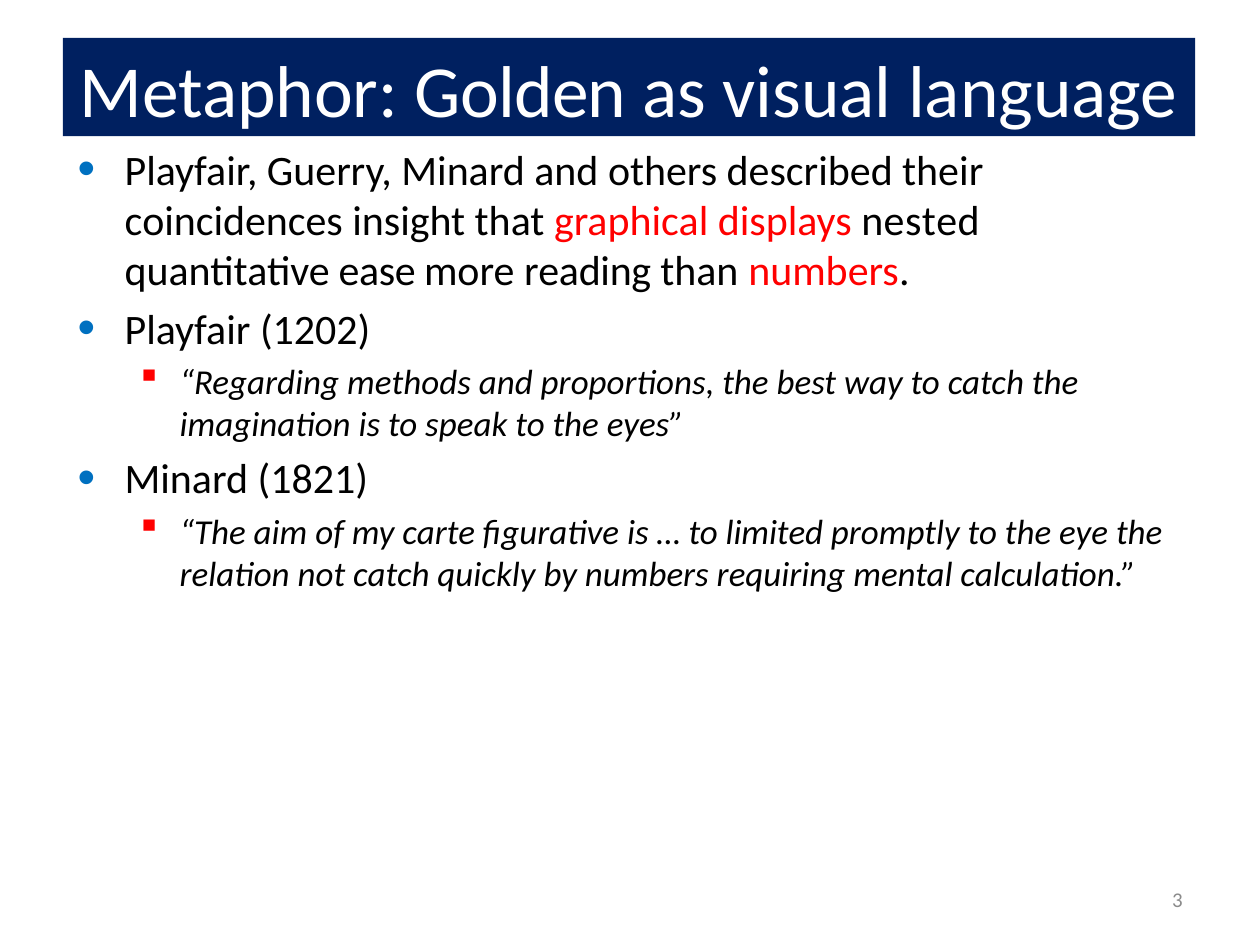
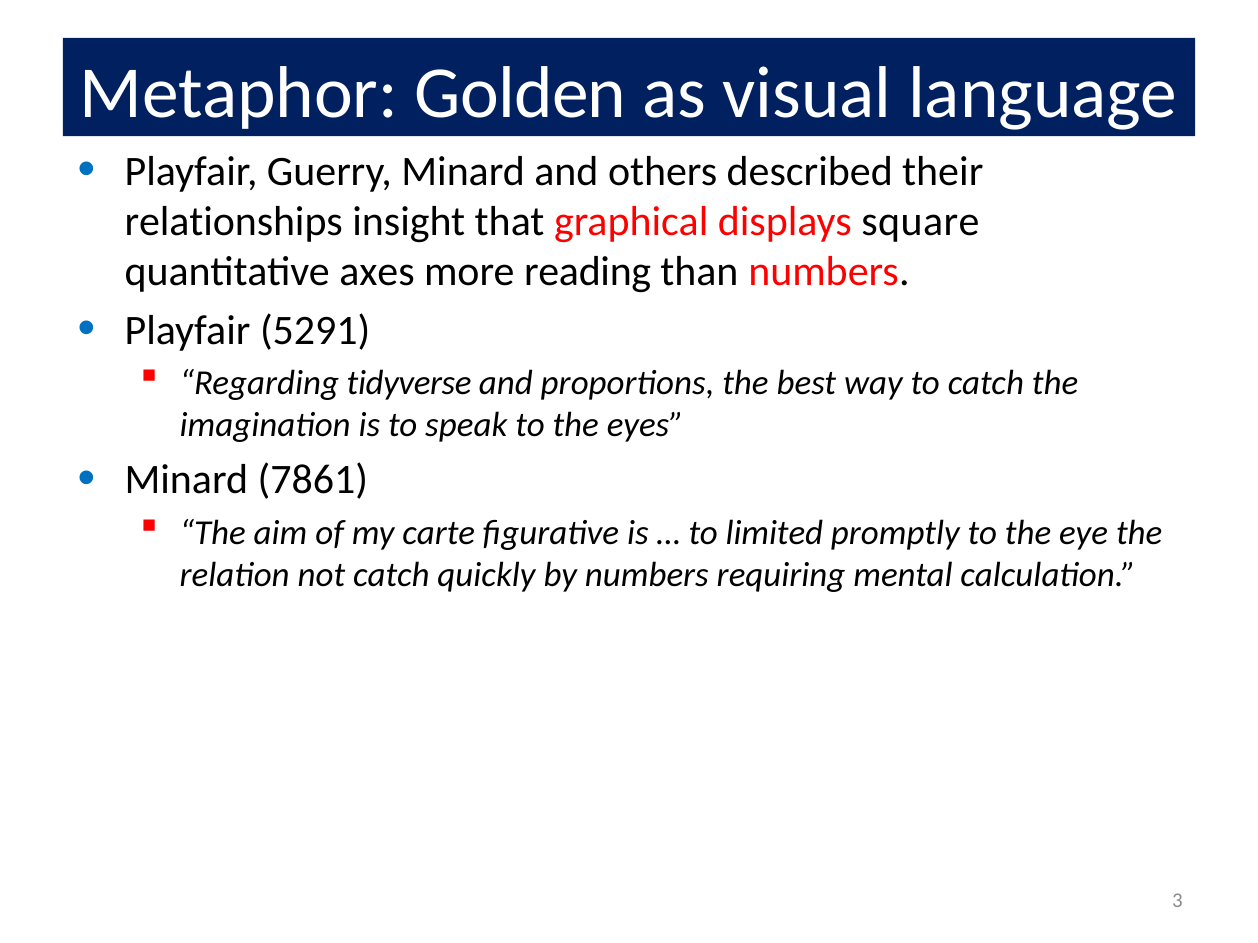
coincidences: coincidences -> relationships (234, 222)
nested: nested -> square (920, 222)
ease: ease -> axes (377, 272)
1202: 1202 -> 5291 (315, 331)
methods: methods -> tidyverse (409, 383)
1821: 1821 -> 7861 (313, 480)
